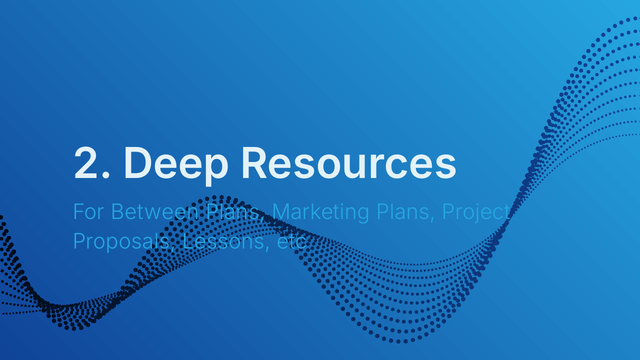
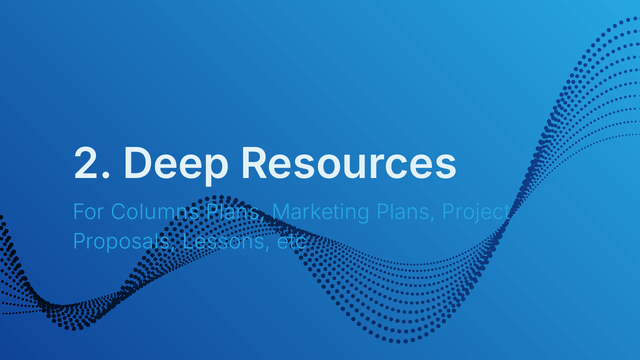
Between: Between -> Columns (155, 212)
